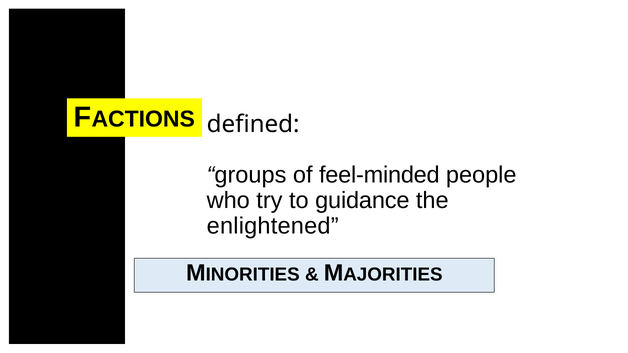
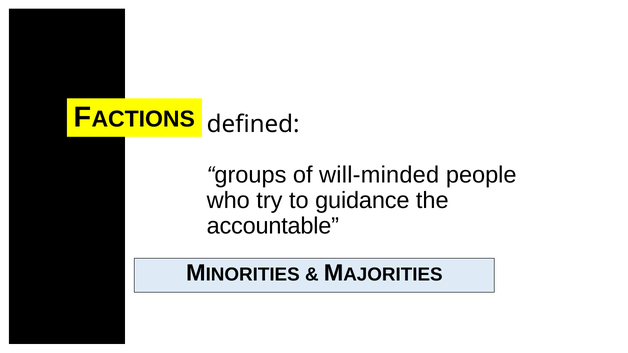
feel-minded: feel-minded -> will-minded (379, 175)
enlightened: enlightened -> accountable (273, 226)
